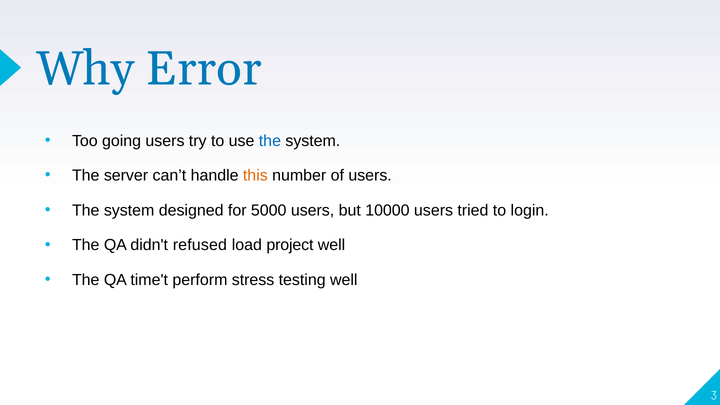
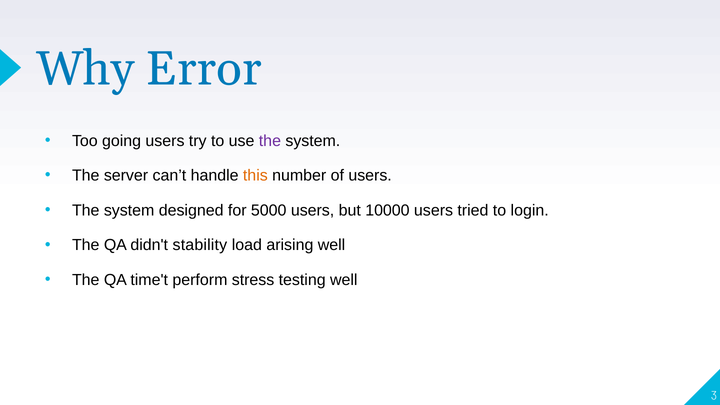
the colour: blue -> purple (270, 141)
refused: refused -> stability (200, 245)
project: project -> arising (290, 245)
